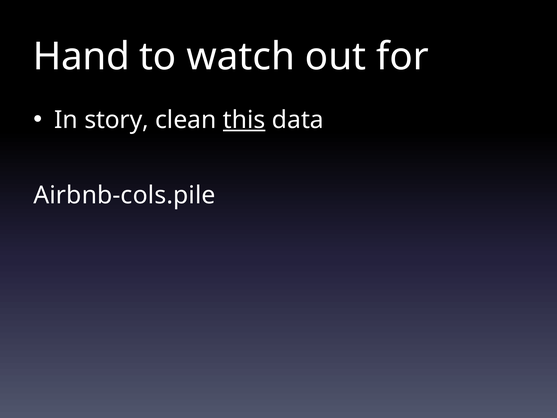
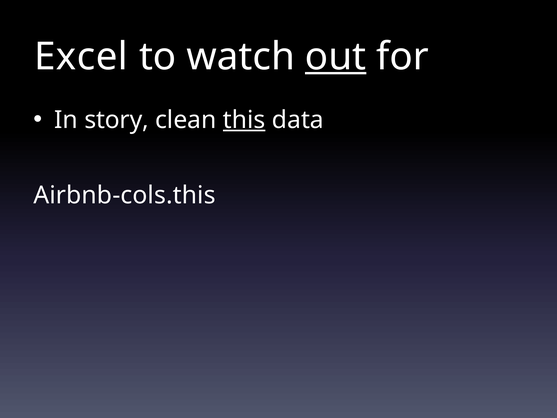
Hand: Hand -> Excel (81, 57)
out underline: none -> present (336, 57)
Airbnb-cols.pile: Airbnb-cols.pile -> Airbnb-cols.this (125, 195)
